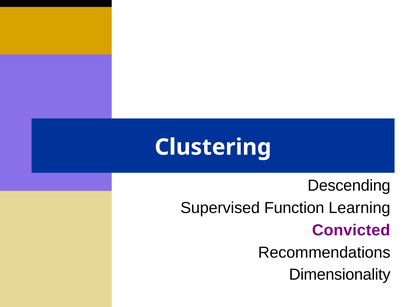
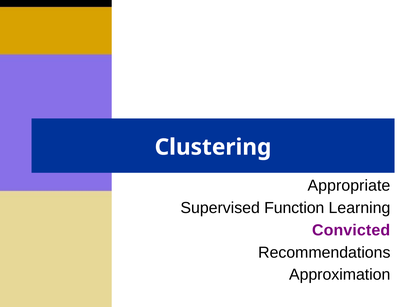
Descending: Descending -> Appropriate (349, 185)
Dimensionality: Dimensionality -> Approximation (340, 274)
